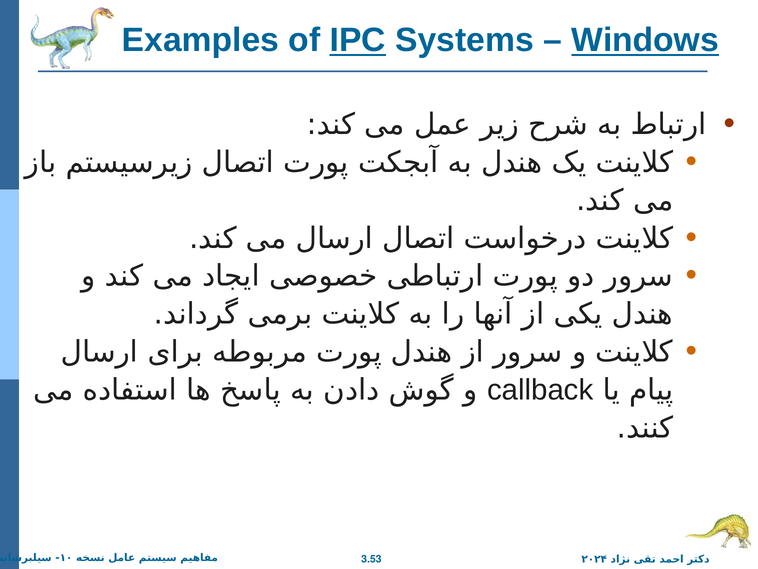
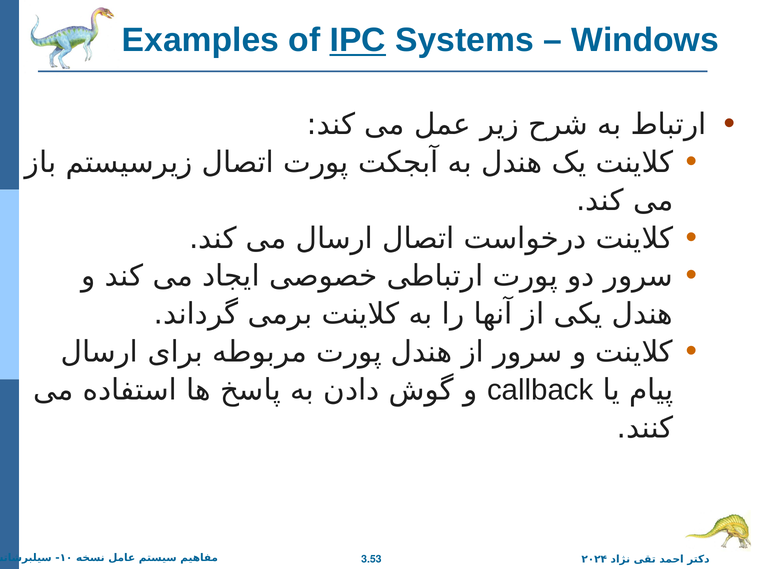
Windows underline: present -> none (645, 40)
